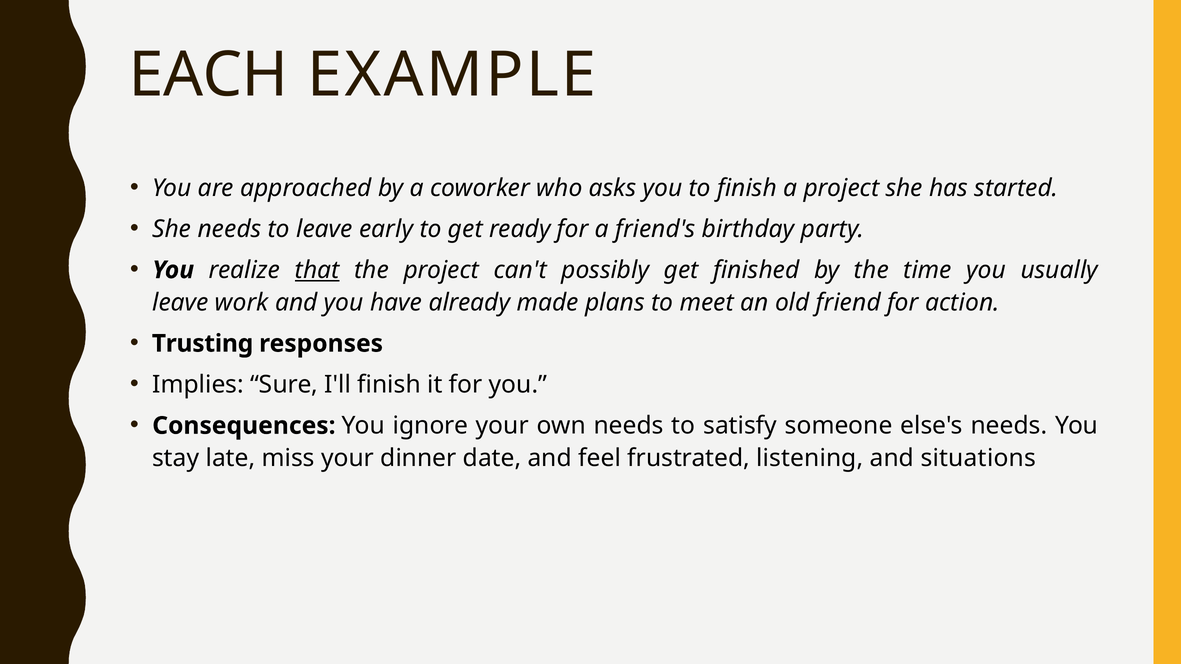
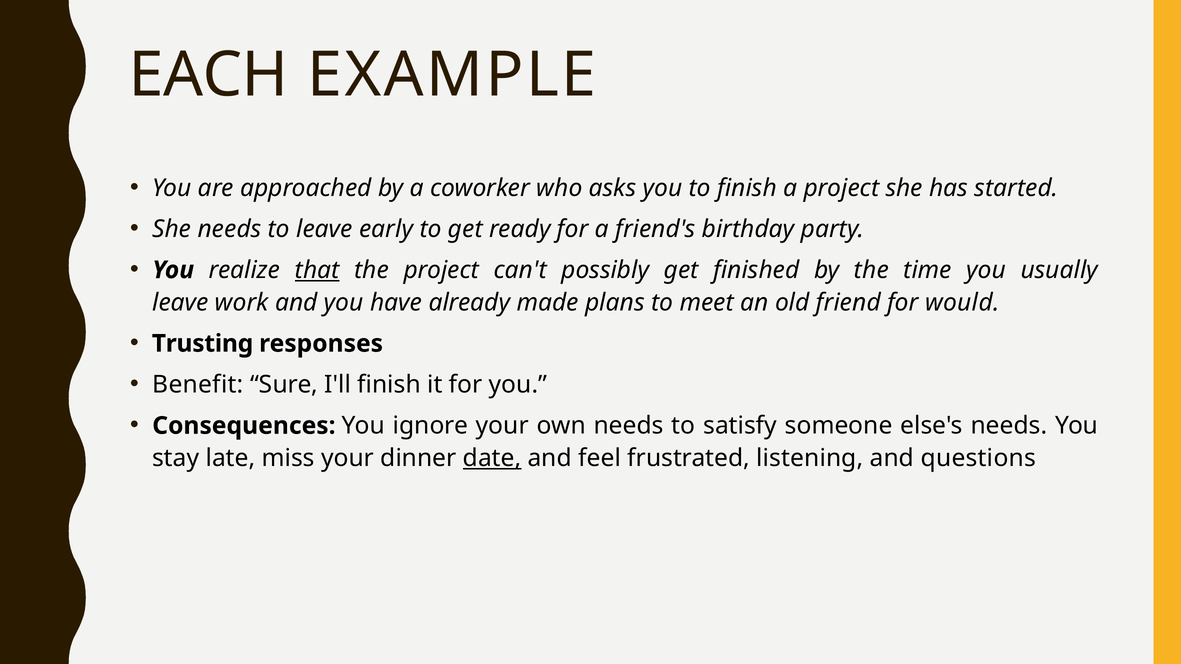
action: action -> would (962, 303)
Implies: Implies -> Benefit (198, 385)
date underline: none -> present (492, 458)
situations: situations -> questions (978, 458)
